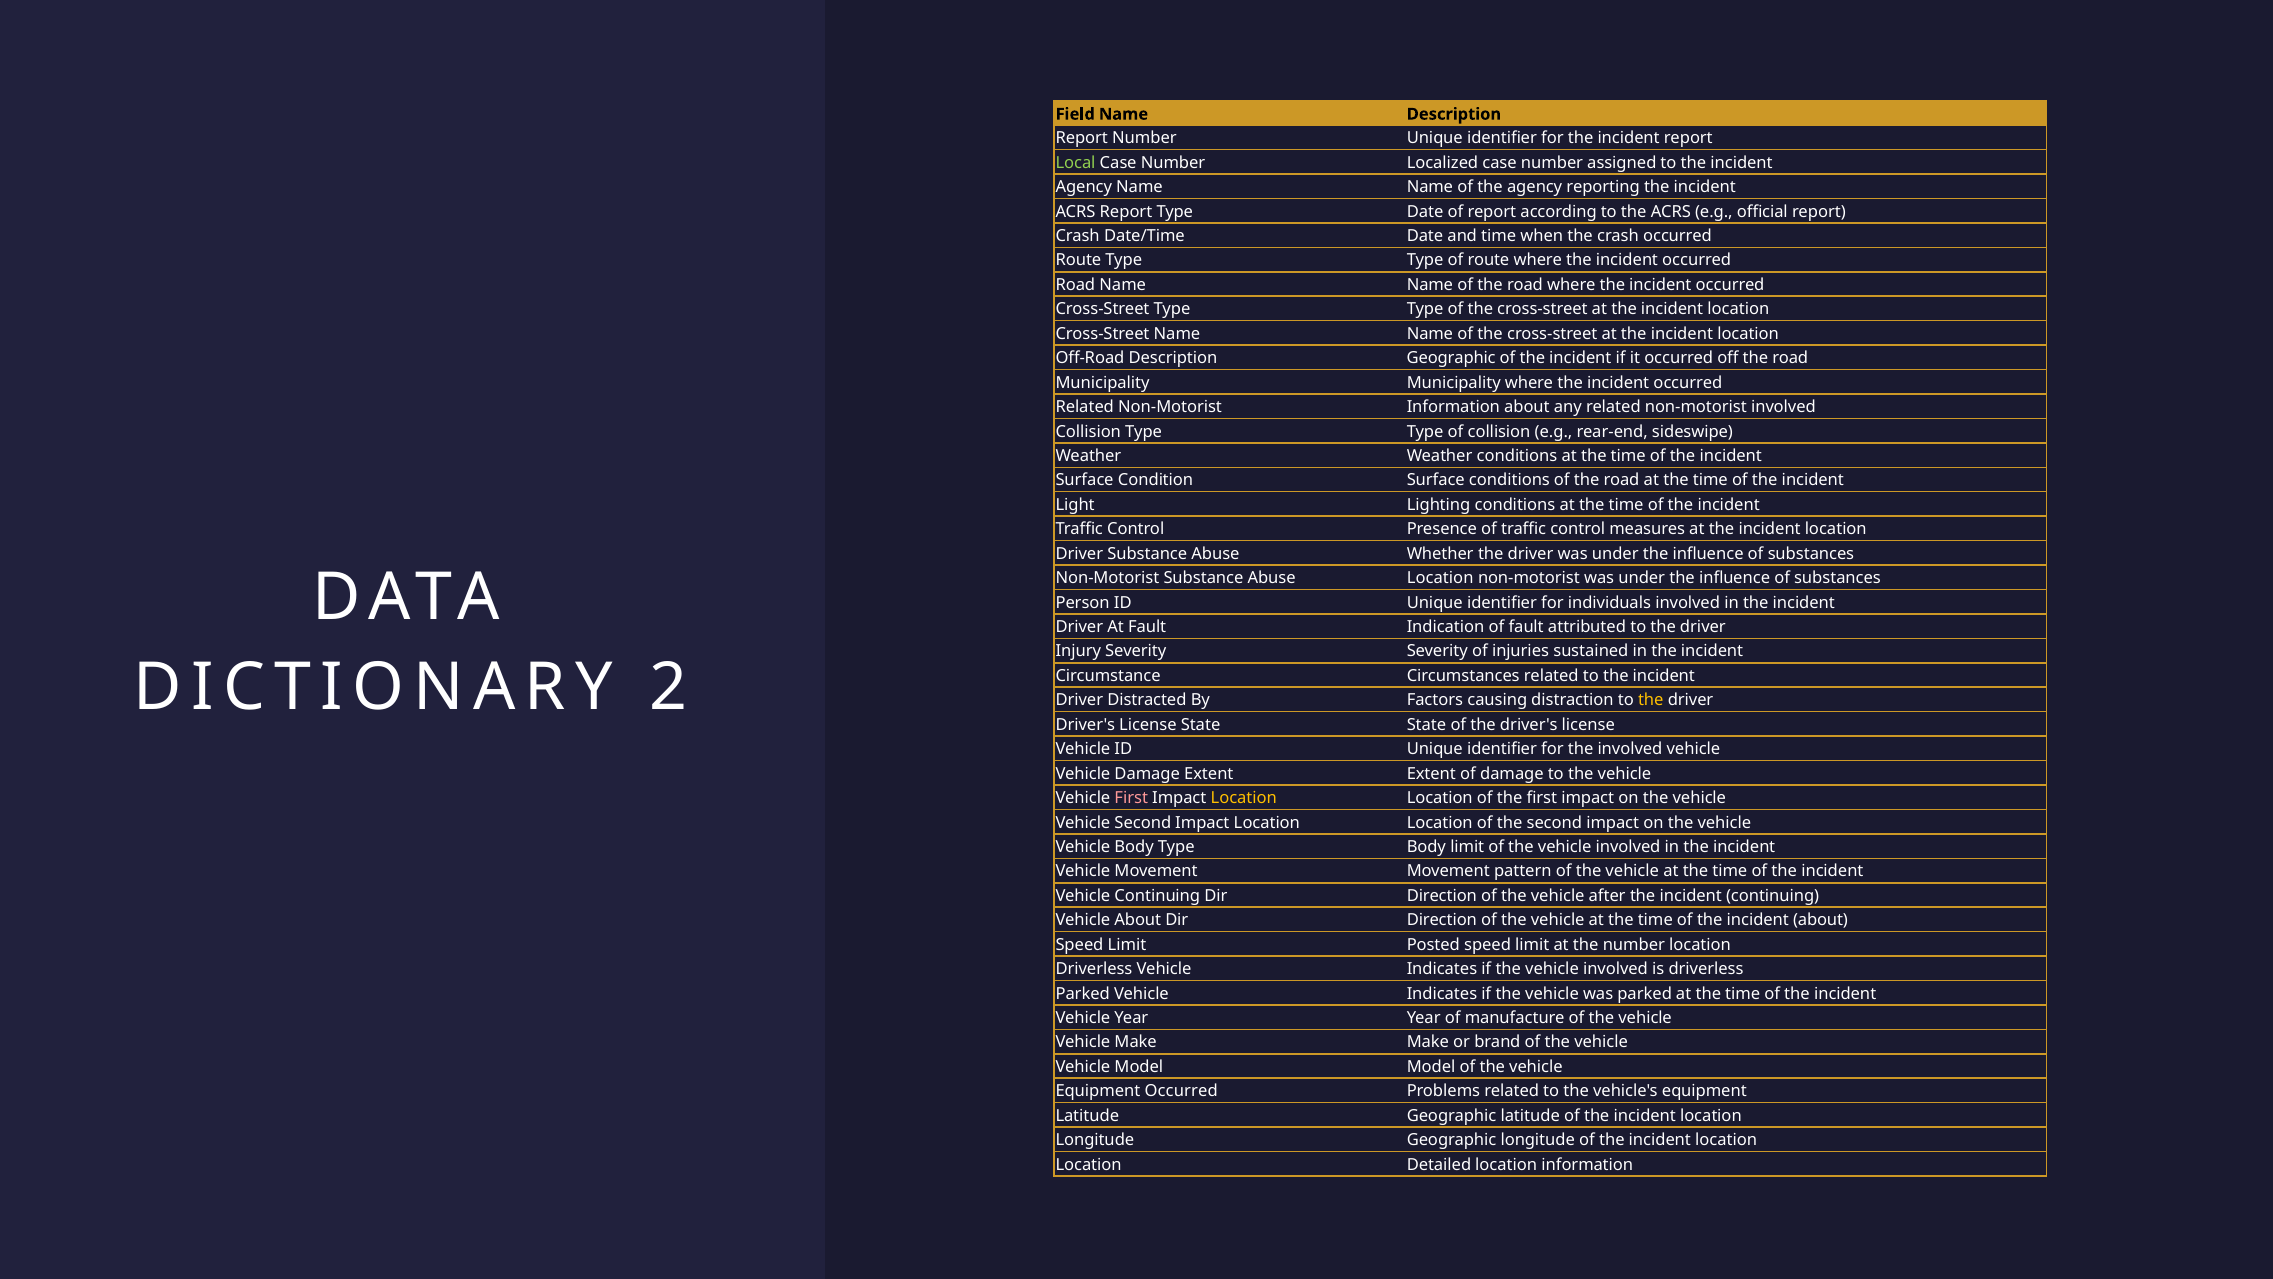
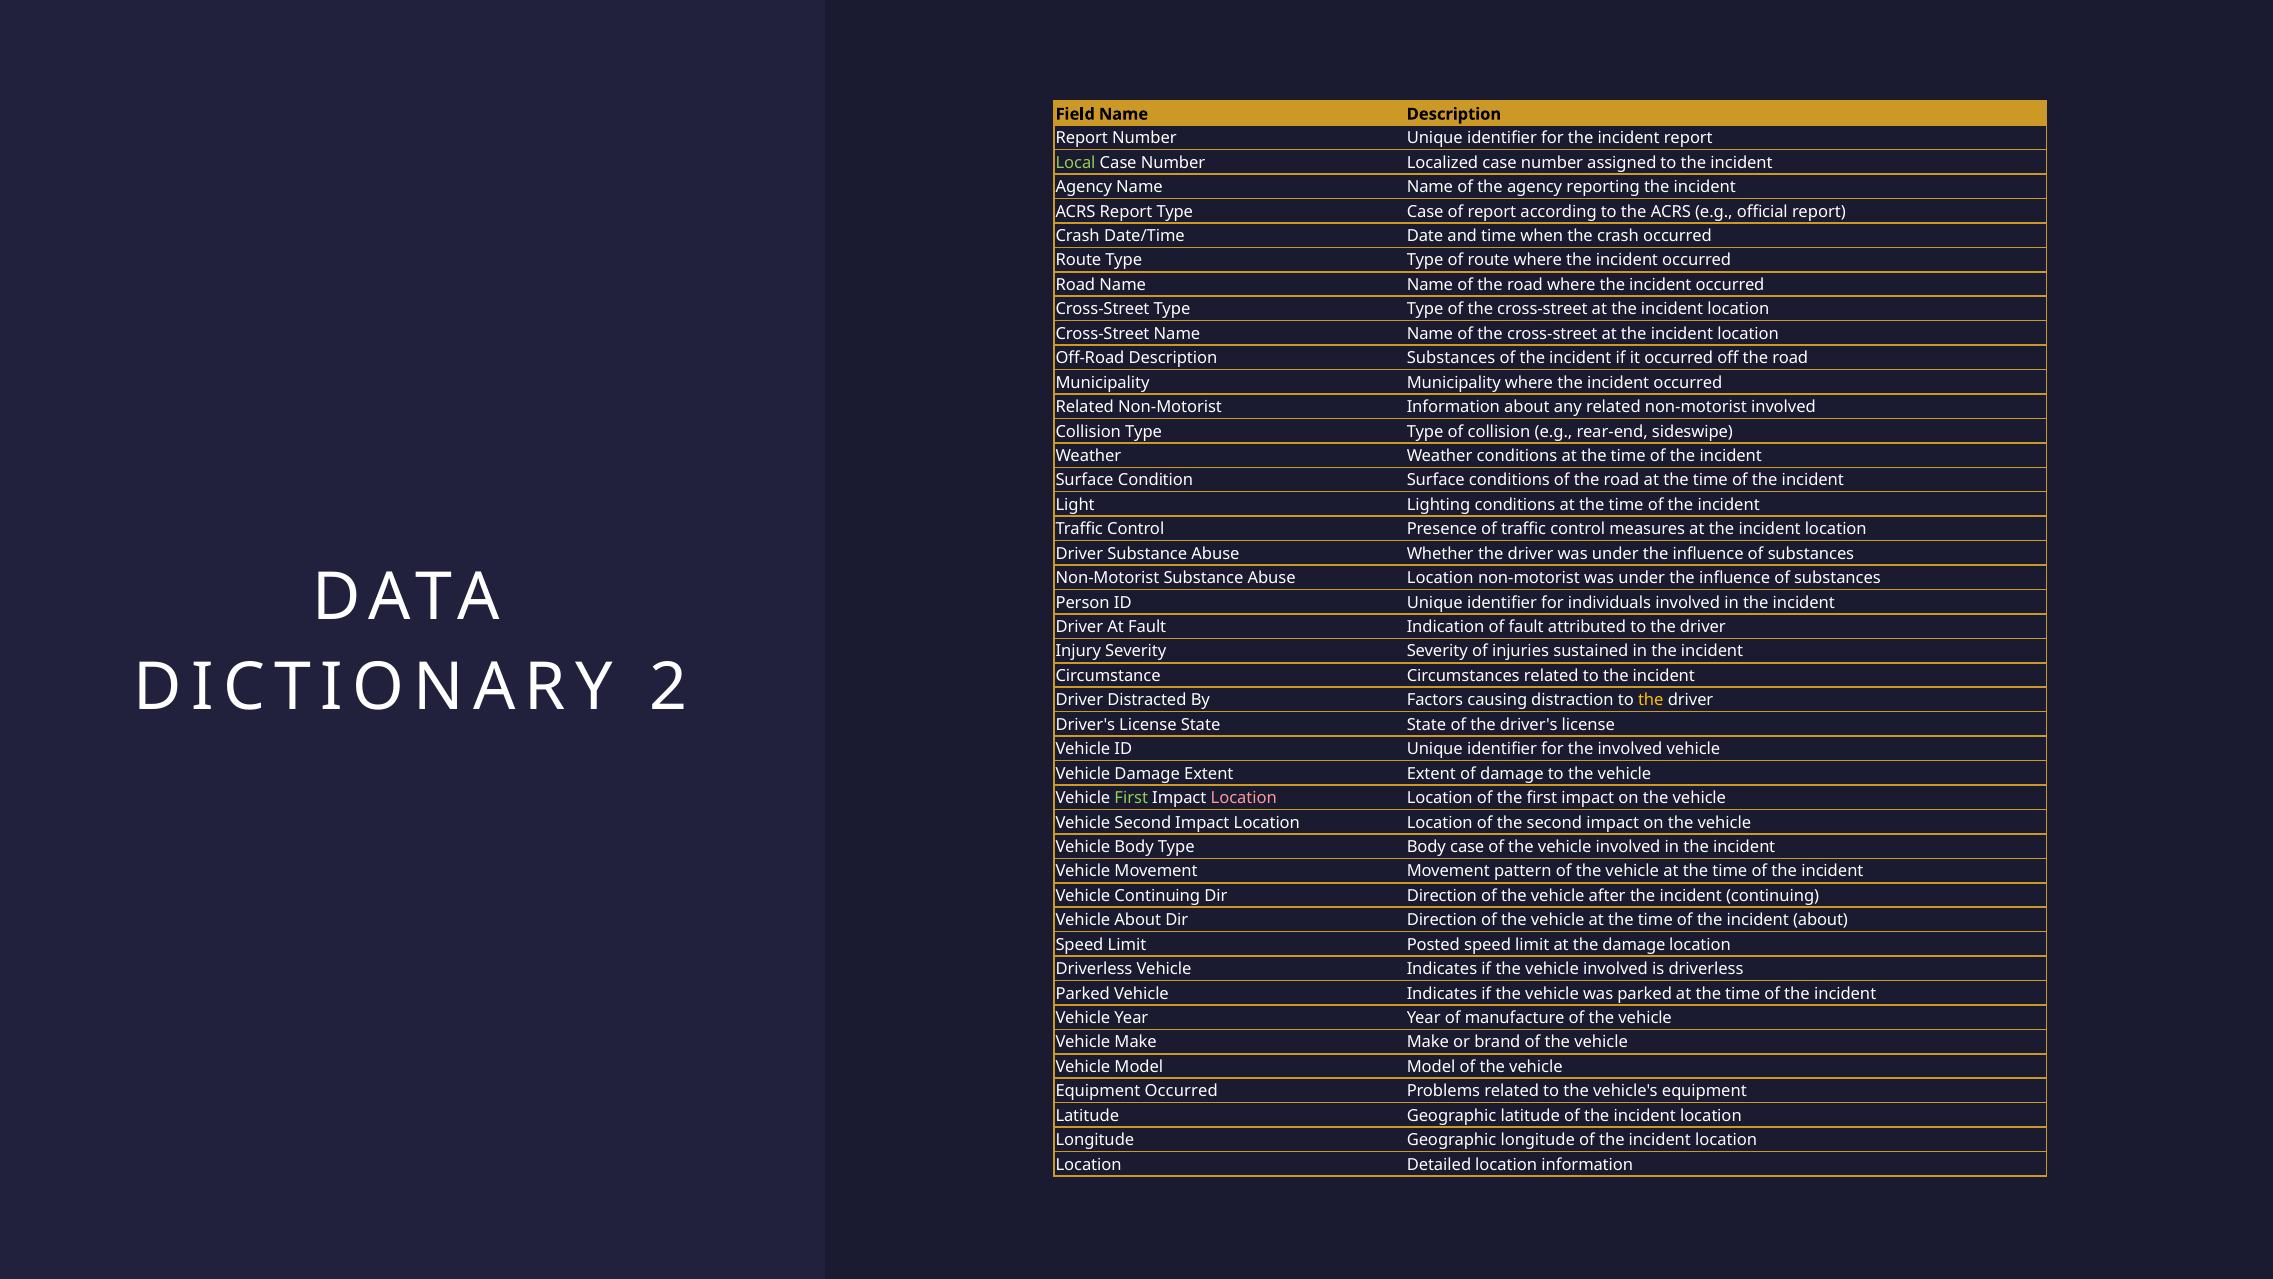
Type Date: Date -> Case (1425, 212)
Description Geographic: Geographic -> Substances (1451, 358)
First colour: pink -> light green (1131, 798)
Location colour: yellow -> pink (1244, 798)
Body limit: limit -> case (1467, 847)
the number: number -> damage (1634, 944)
